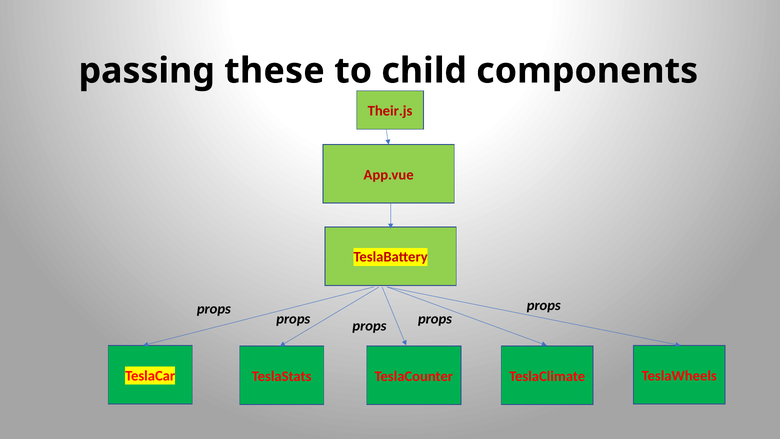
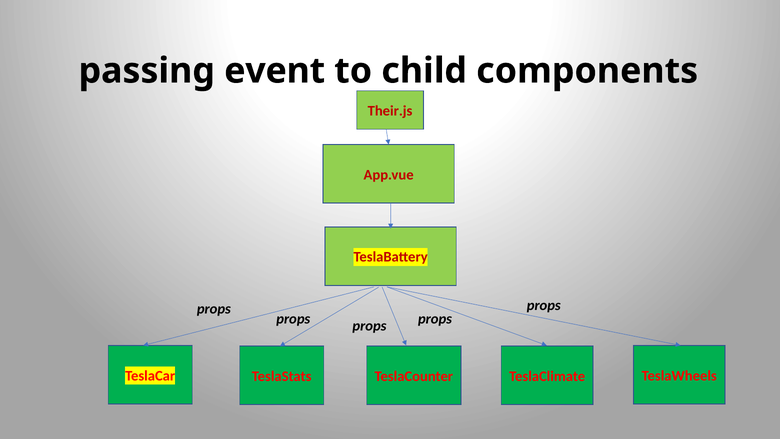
these: these -> event (275, 71)
